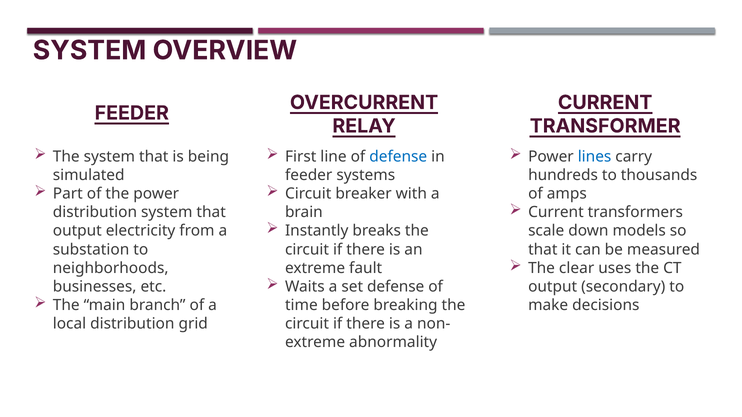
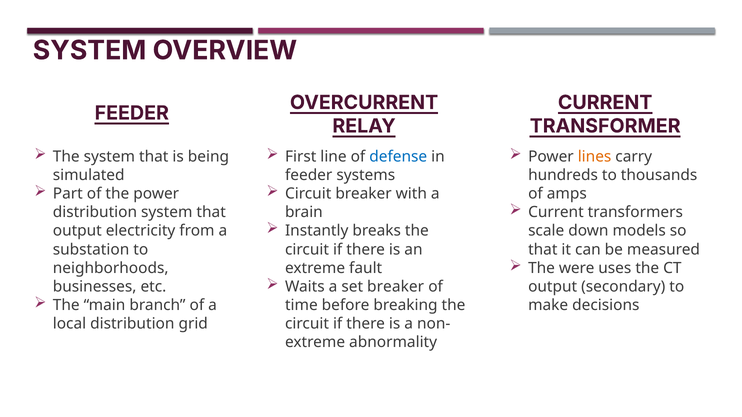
lines colour: blue -> orange (595, 157)
clear: clear -> were (577, 268)
set defense: defense -> breaker (396, 287)
